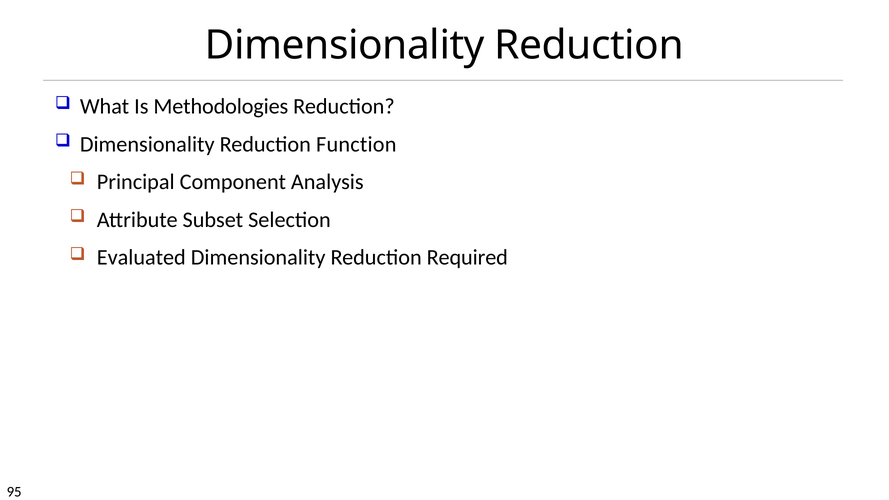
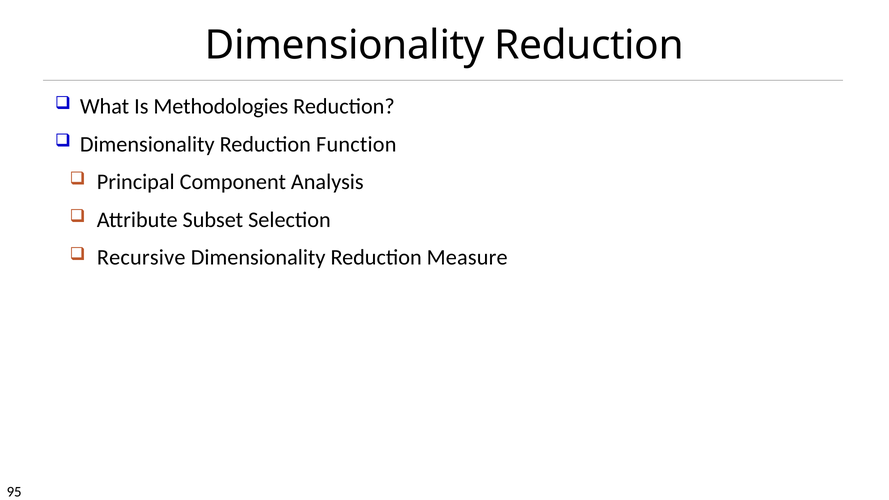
Evaluated: Evaluated -> Recursive (141, 258)
Required: Required -> Measure (467, 258)
